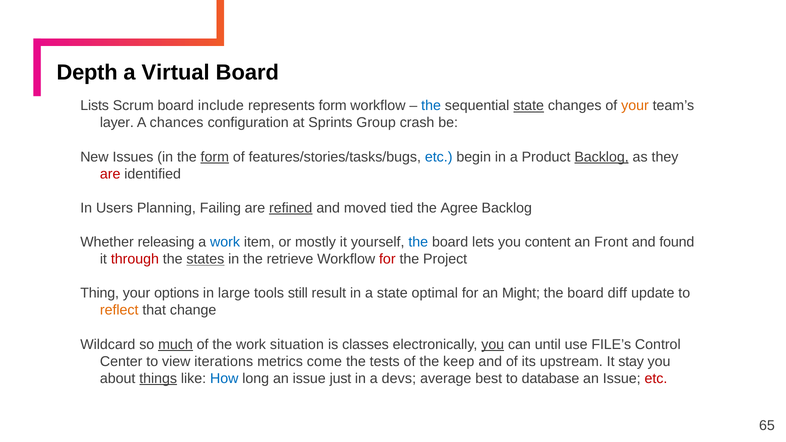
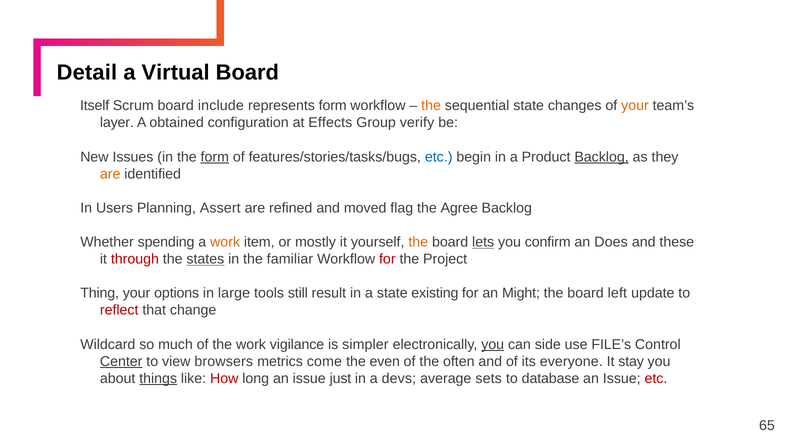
Depth: Depth -> Detail (87, 73)
Lists: Lists -> Itself (95, 106)
the colour: blue -> orange (431, 106)
state underline: present -> none (529, 106)
chances: chances -> obtained (177, 123)
Sprints: Sprints -> Effects (330, 123)
crash: crash -> verify (417, 123)
are colour: red -> orange (110, 174)
Failing: Failing -> Assert (220, 208)
refined underline: present -> none (291, 208)
tied: tied -> flag (402, 208)
releasing: releasing -> spending (166, 242)
work colour: blue -> orange (225, 242)
the colour: blue -> orange (418, 242)
lets underline: none -> present (483, 242)
content: content -> confirm (548, 242)
Front: Front -> Does (611, 242)
found: found -> these (677, 242)
retrieve: retrieve -> familiar (290, 259)
optimal: optimal -> existing (435, 293)
diff: diff -> left (617, 293)
reflect colour: orange -> red (119, 310)
much underline: present -> none (175, 344)
situation: situation -> vigilance (297, 344)
classes: classes -> simpler (365, 344)
until: until -> side (548, 344)
Center underline: none -> present (121, 362)
iterations: iterations -> browsers (224, 362)
tests: tests -> even (385, 362)
keep: keep -> often (459, 362)
upstream: upstream -> everyone (571, 362)
How colour: blue -> red (224, 379)
best: best -> sets (489, 379)
